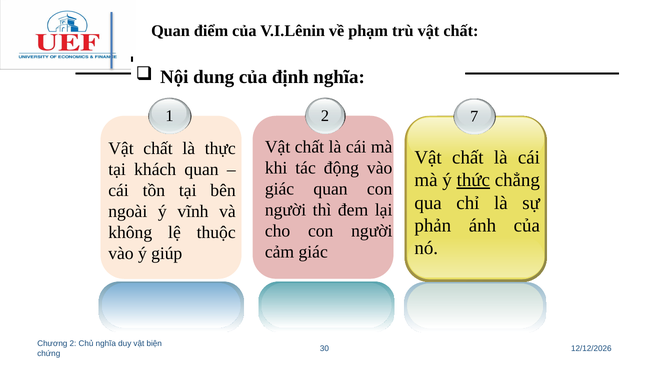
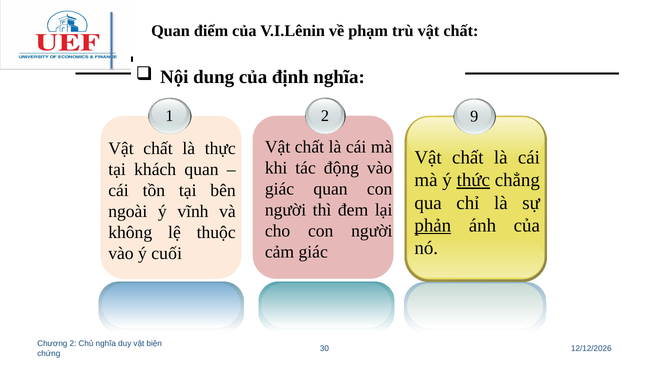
7: 7 -> 9 (474, 117)
phản underline: none -> present (433, 226)
giúp: giúp -> cuối (167, 254)
